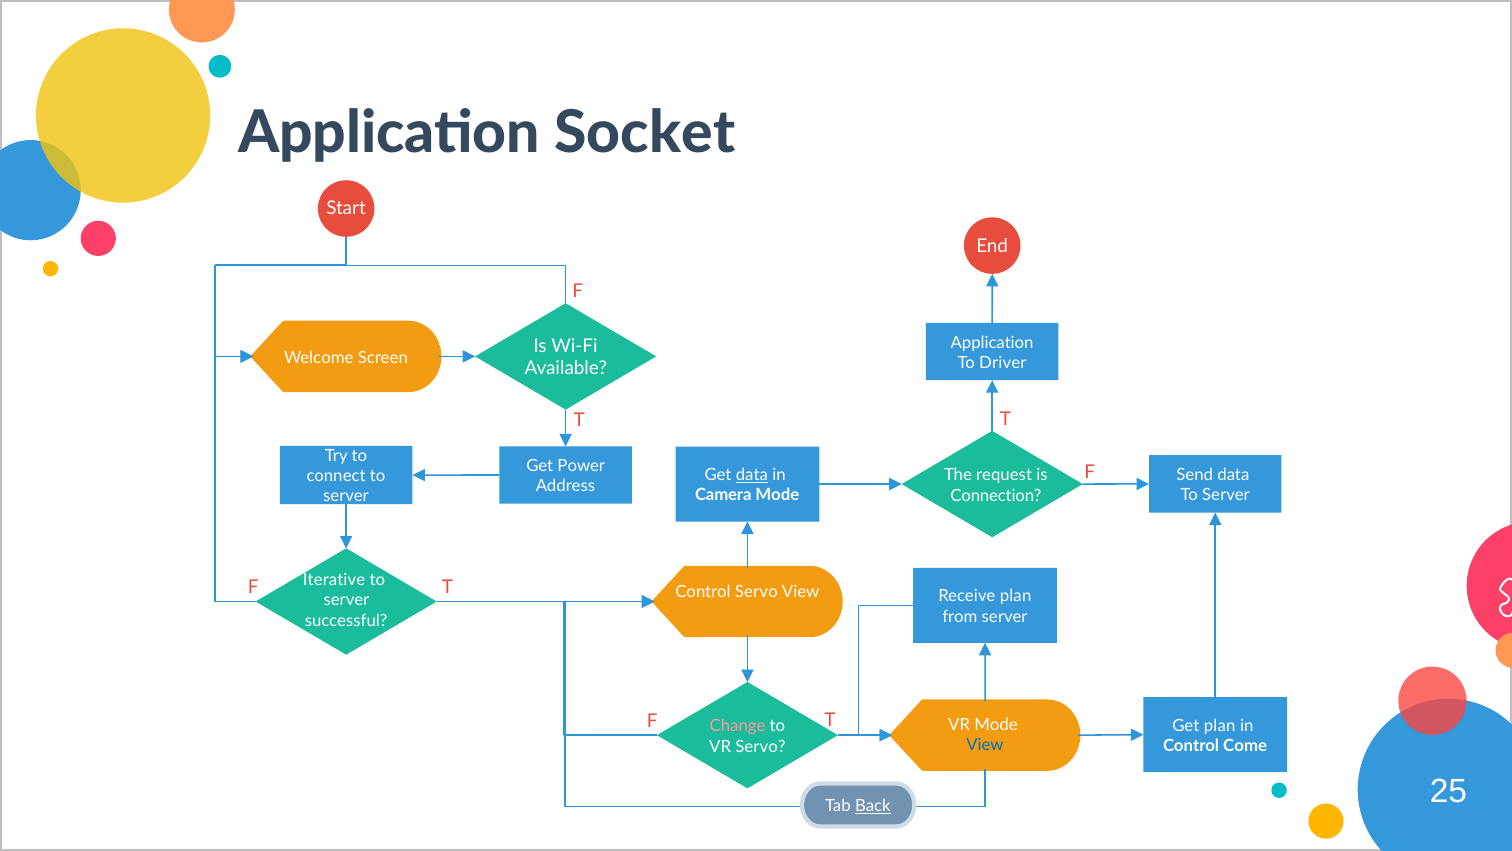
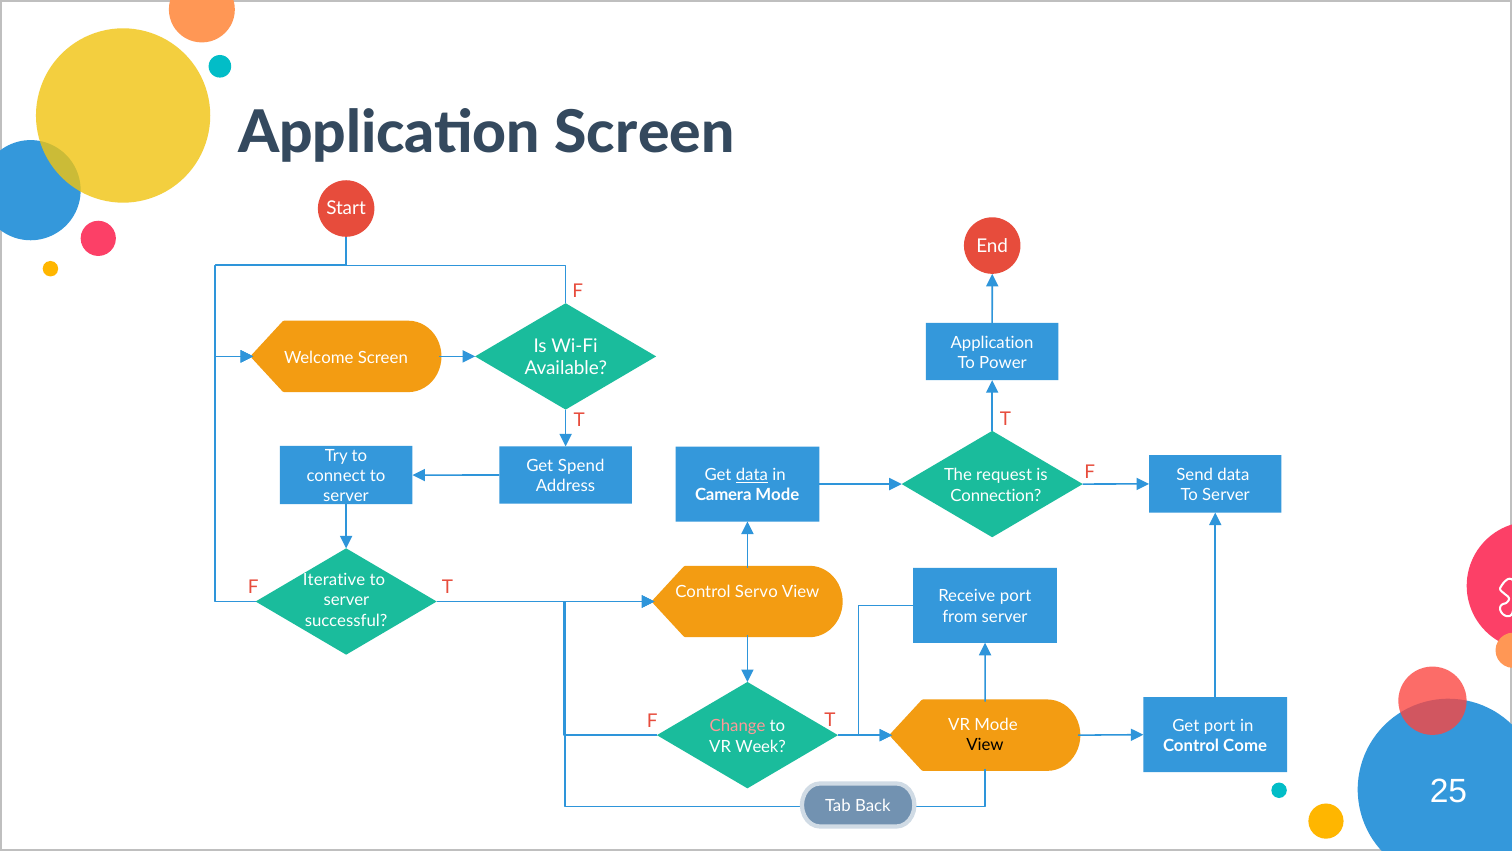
Application Socket: Socket -> Screen (645, 133)
Driver: Driver -> Power (1003, 363)
Power: Power -> Spend (581, 466)
Receive plan: plan -> port (1016, 596)
Get plan: plan -> port (1220, 725)
View colour: blue -> black (985, 745)
VR Servo: Servo -> Week (761, 746)
Back underline: present -> none (873, 806)
